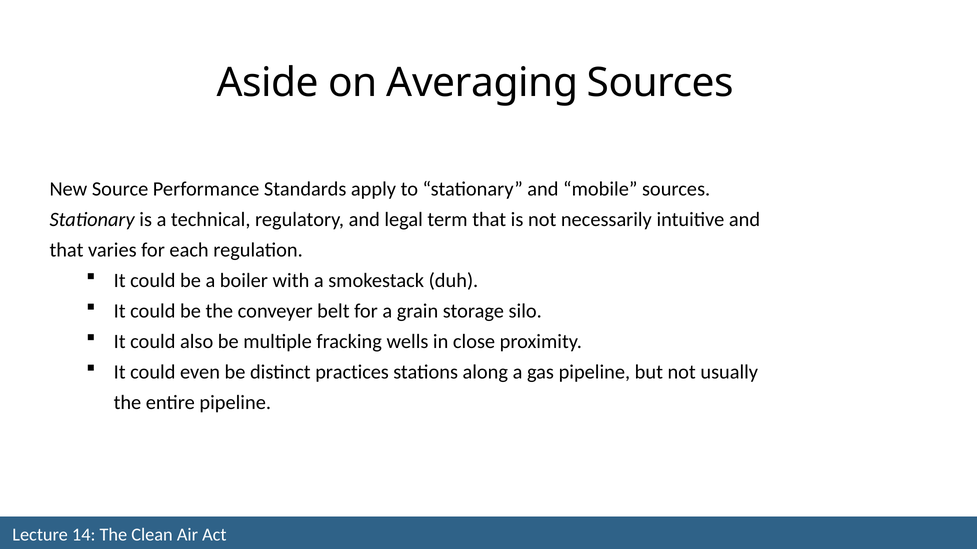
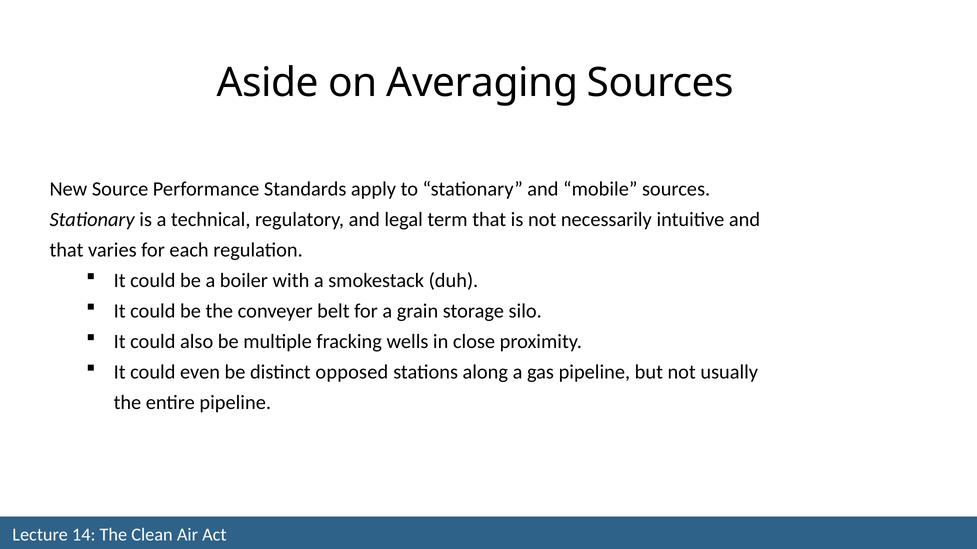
practices: practices -> opposed (352, 372)
